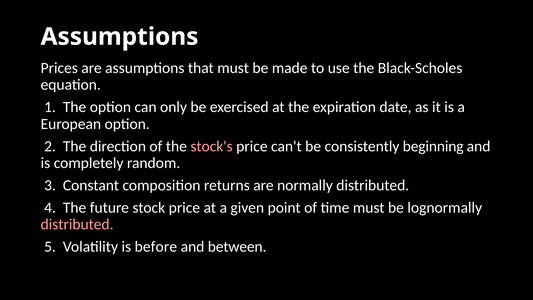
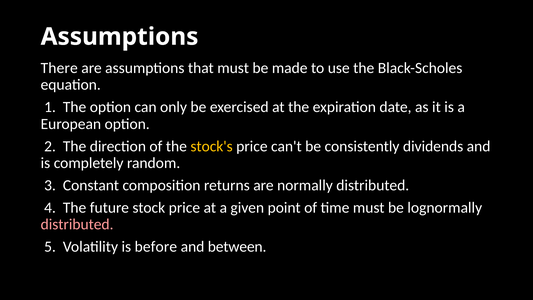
Prices: Prices -> There (59, 68)
stock's colour: pink -> yellow (212, 146)
beginning: beginning -> dividends (433, 146)
